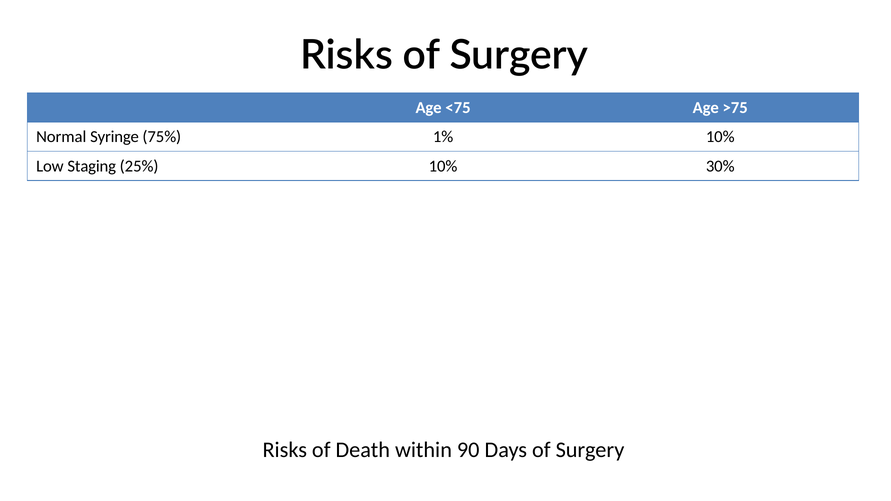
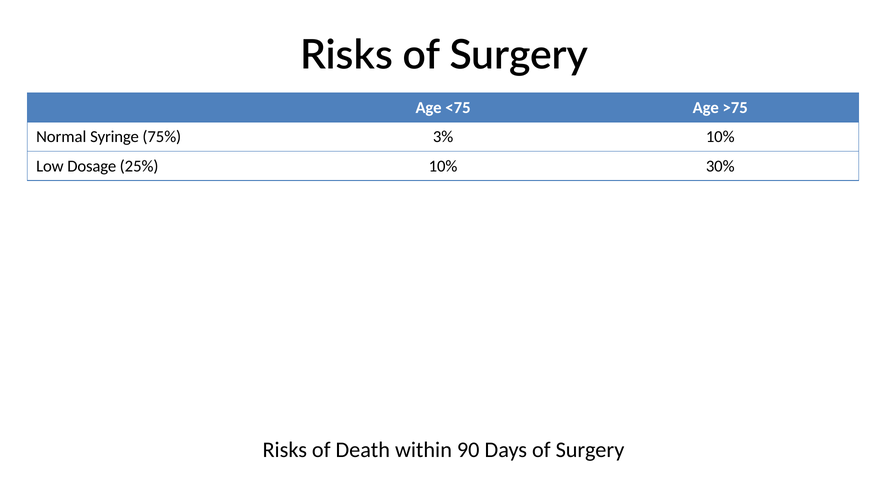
1%: 1% -> 3% (443, 137)
Staging: Staging -> Dosage (92, 166)
